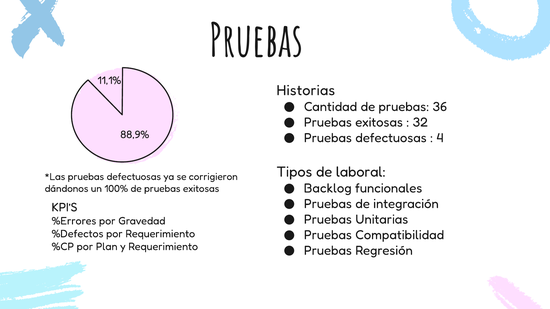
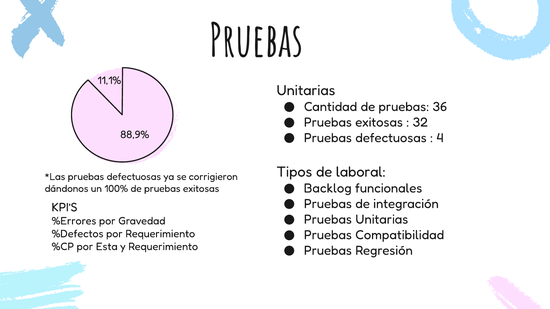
Historias: Historias -> Unitarias (306, 90)
Plan: Plan -> Esta (107, 247)
